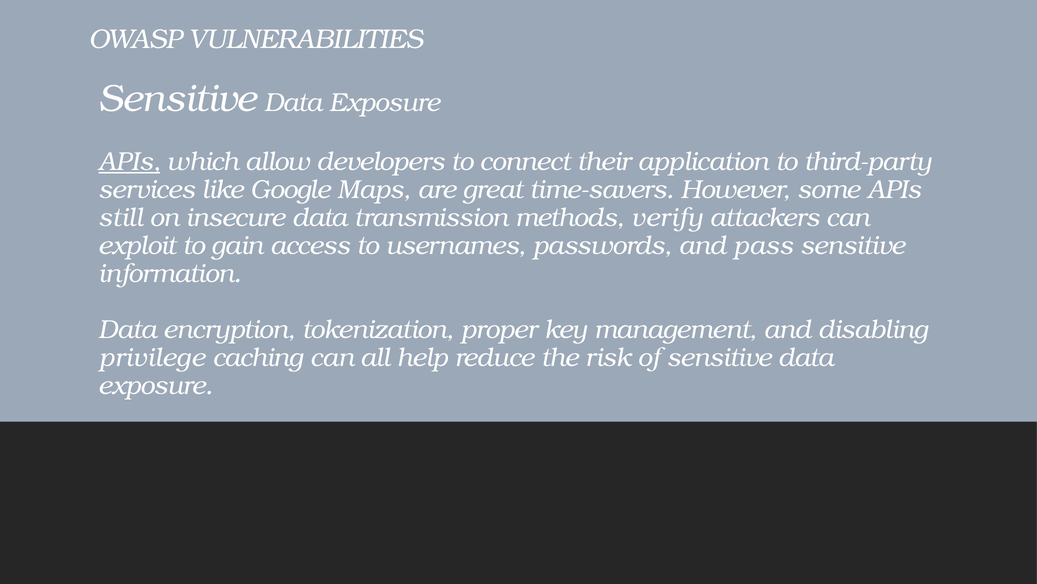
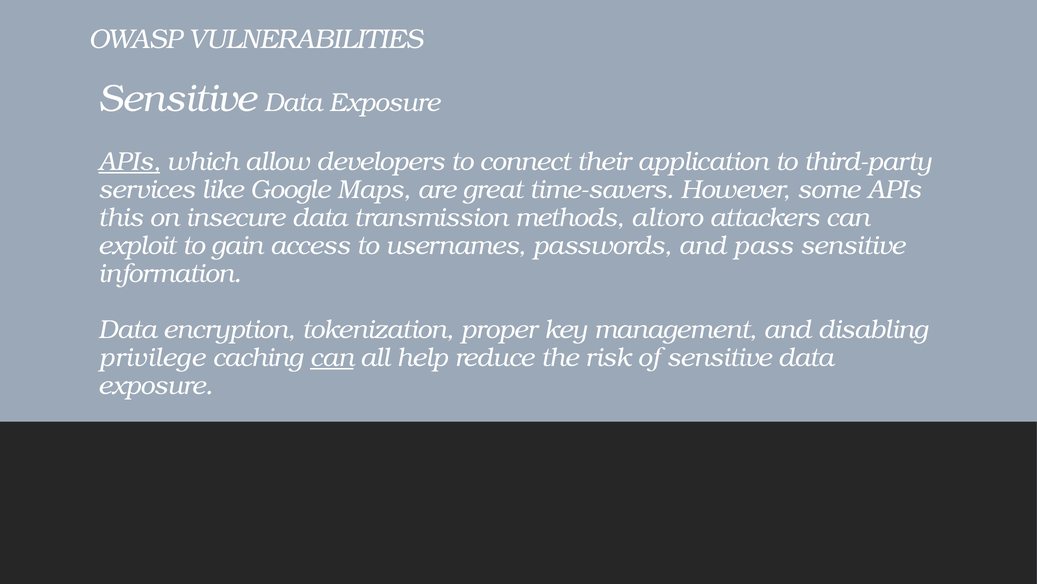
still: still -> this (121, 217)
verify: verify -> altoro (667, 217)
can underline: none -> present (332, 357)
